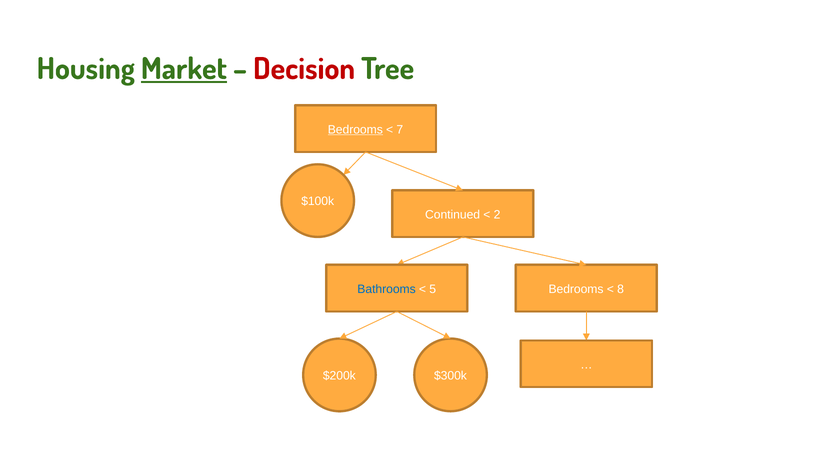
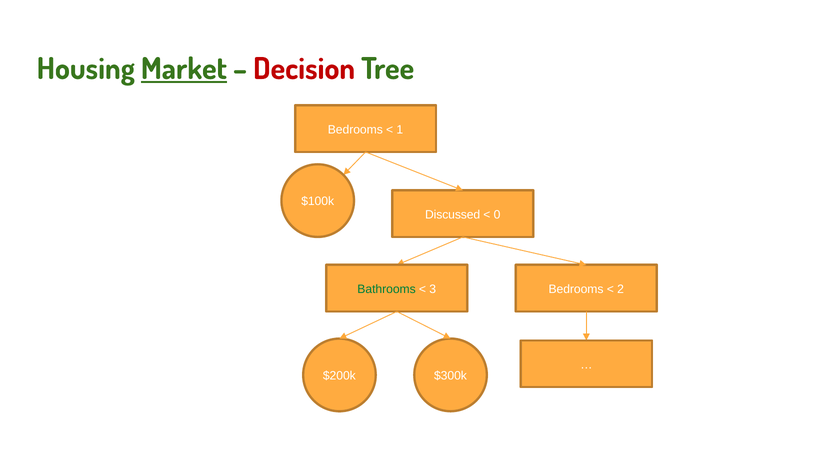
Bedrooms underline: present -> none (355, 129)
7: 7 -> 1 (400, 129)
Continued: Continued -> Discussed (453, 214)
2: 2 -> 0 (497, 214)
Bathrooms colour: blue -> green (387, 289)
5: 5 -> 3 (433, 289)
8: 8 -> 2 (621, 289)
